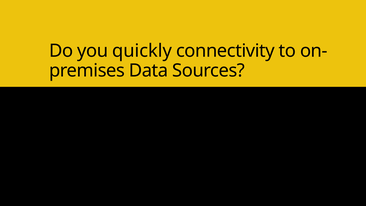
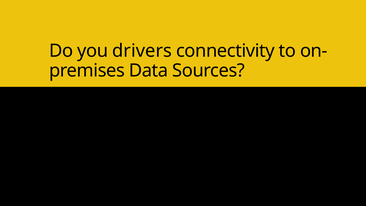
quickly: quickly -> drivers (142, 51)
